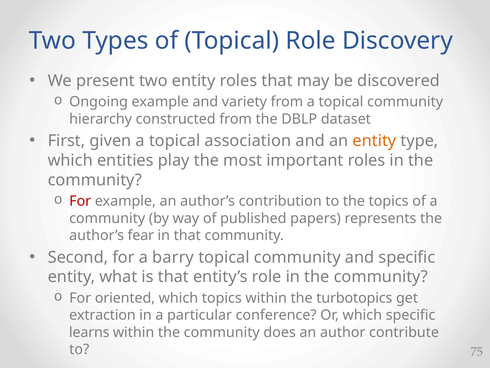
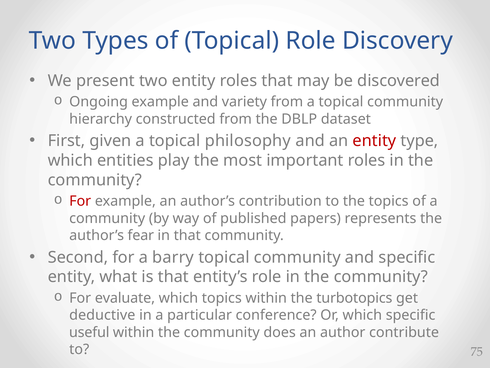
association: association -> philosophy (248, 141)
entity colour: orange -> red (374, 141)
oriented: oriented -> evaluate (125, 298)
extraction: extraction -> deductive (102, 315)
learns: learns -> useful (89, 332)
